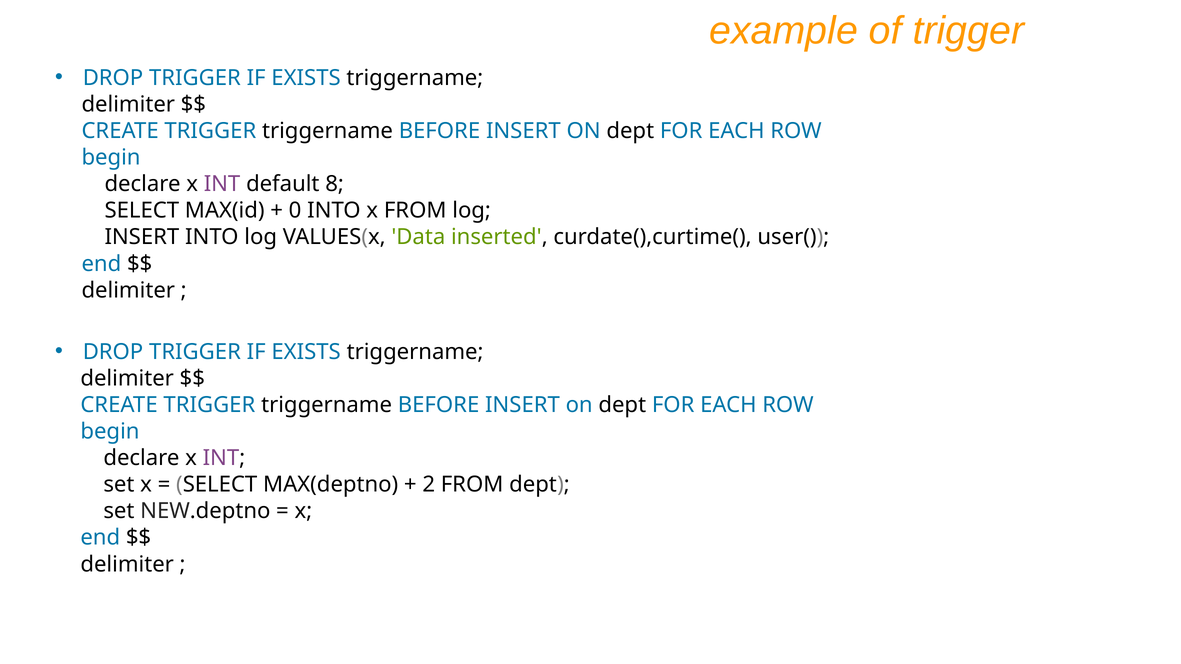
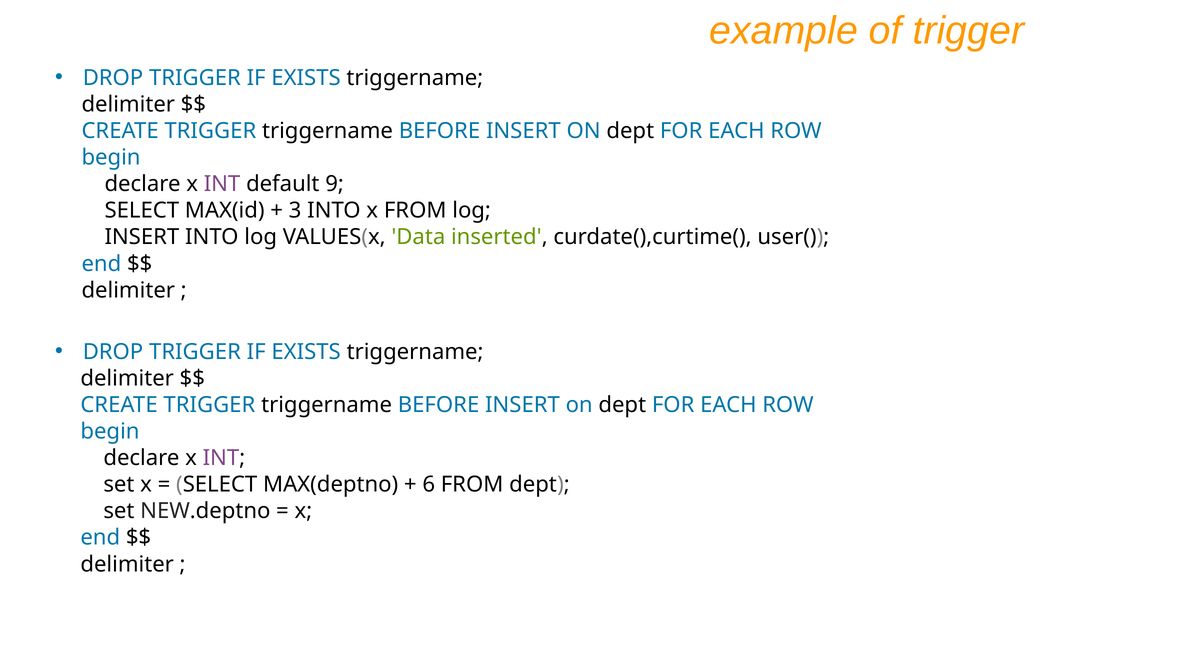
8: 8 -> 9 (335, 184)
0: 0 -> 3 (295, 211)
2: 2 -> 6 (429, 485)
